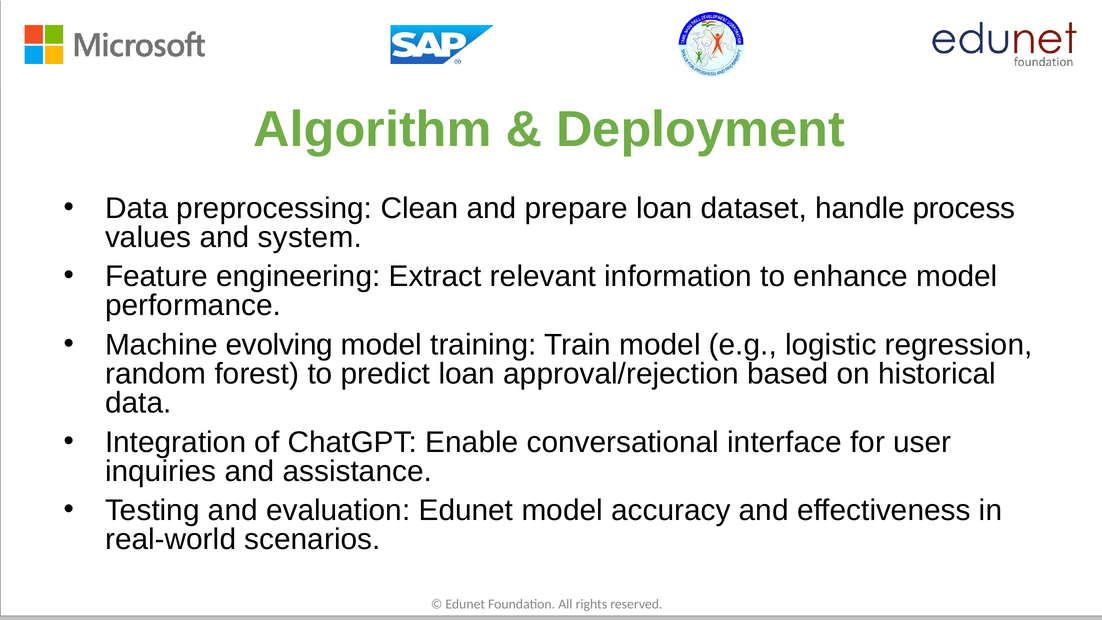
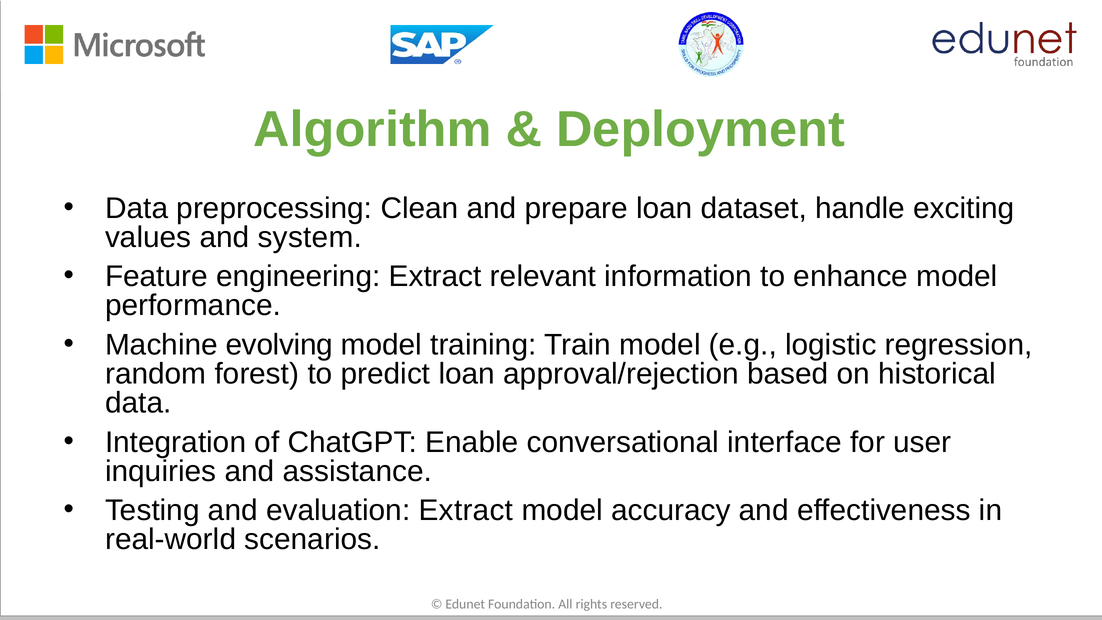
process: process -> exciting (964, 208)
evaluation Edunet: Edunet -> Extract (466, 510)
